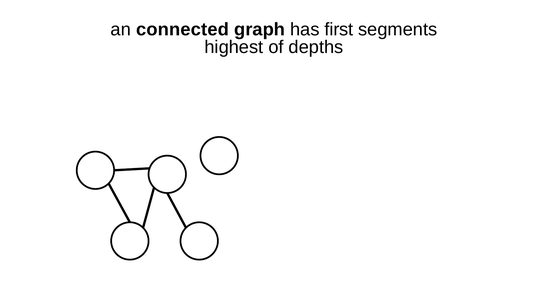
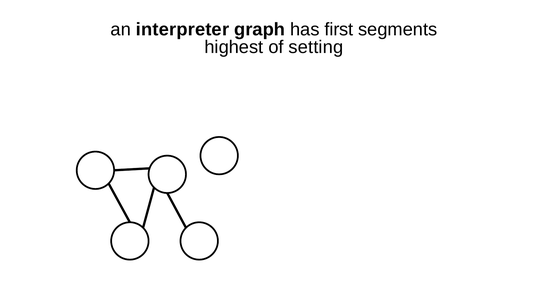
connected: connected -> interpreter (183, 30)
depths: depths -> setting (316, 47)
